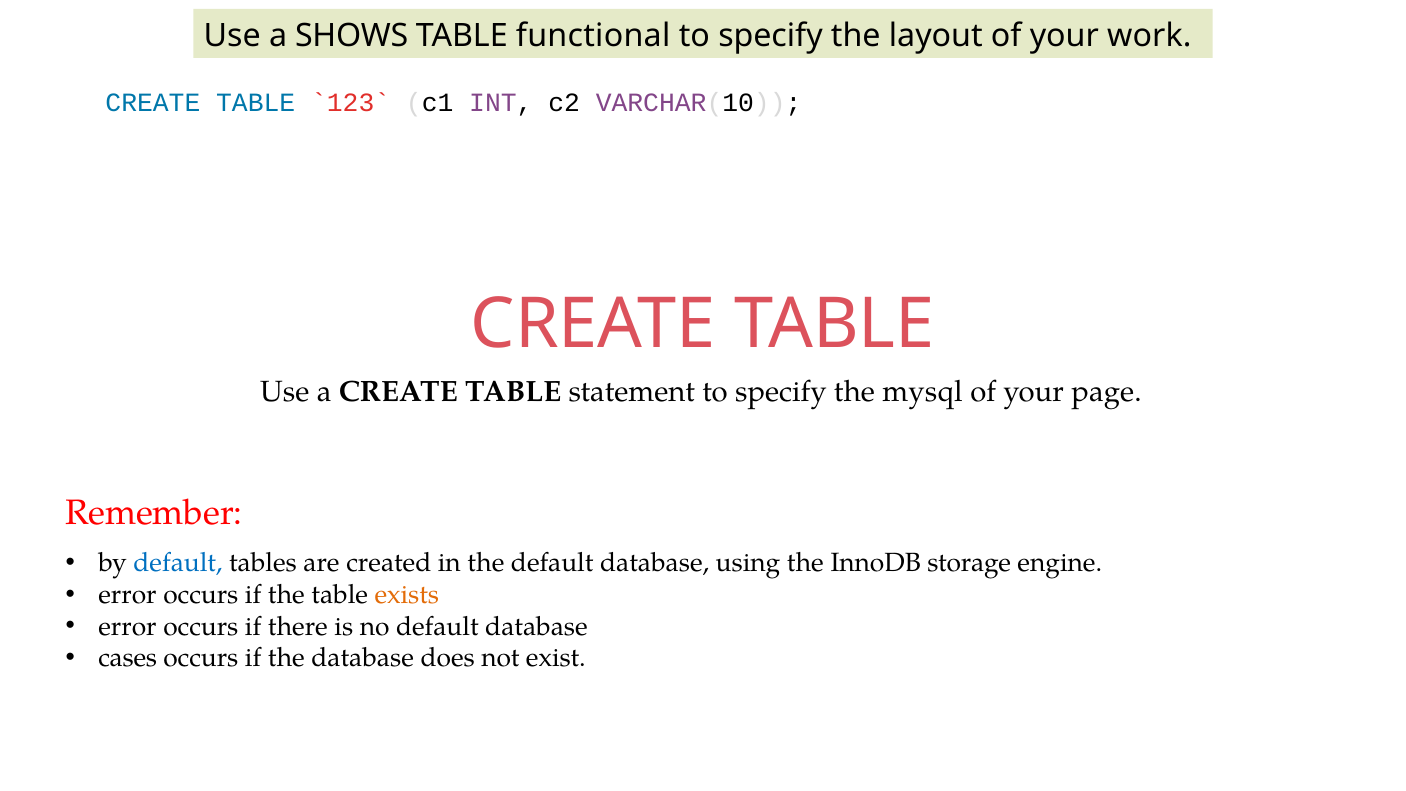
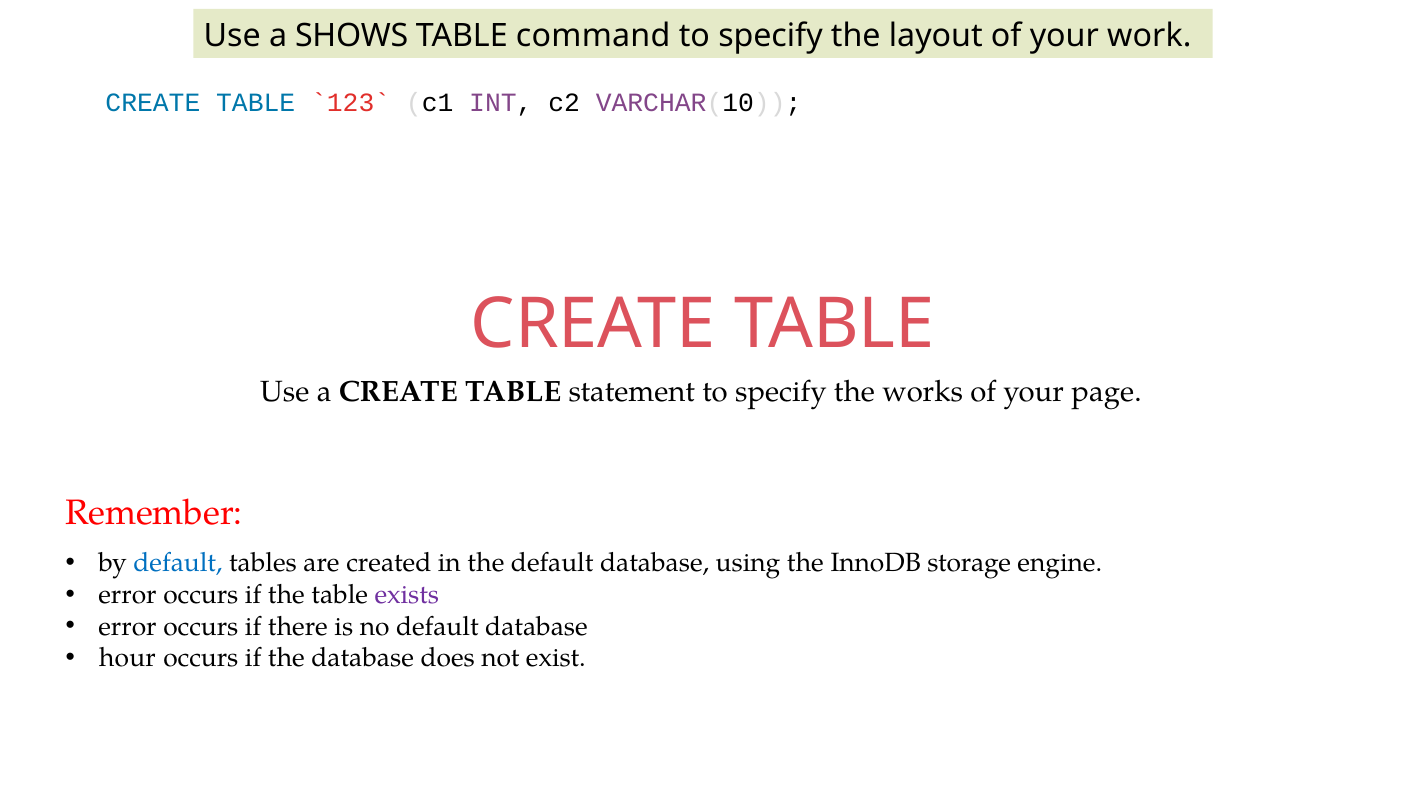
functional: functional -> command (593, 36)
mysql: mysql -> works (923, 392)
exists colour: orange -> purple (407, 595)
cases: cases -> hour (127, 658)
